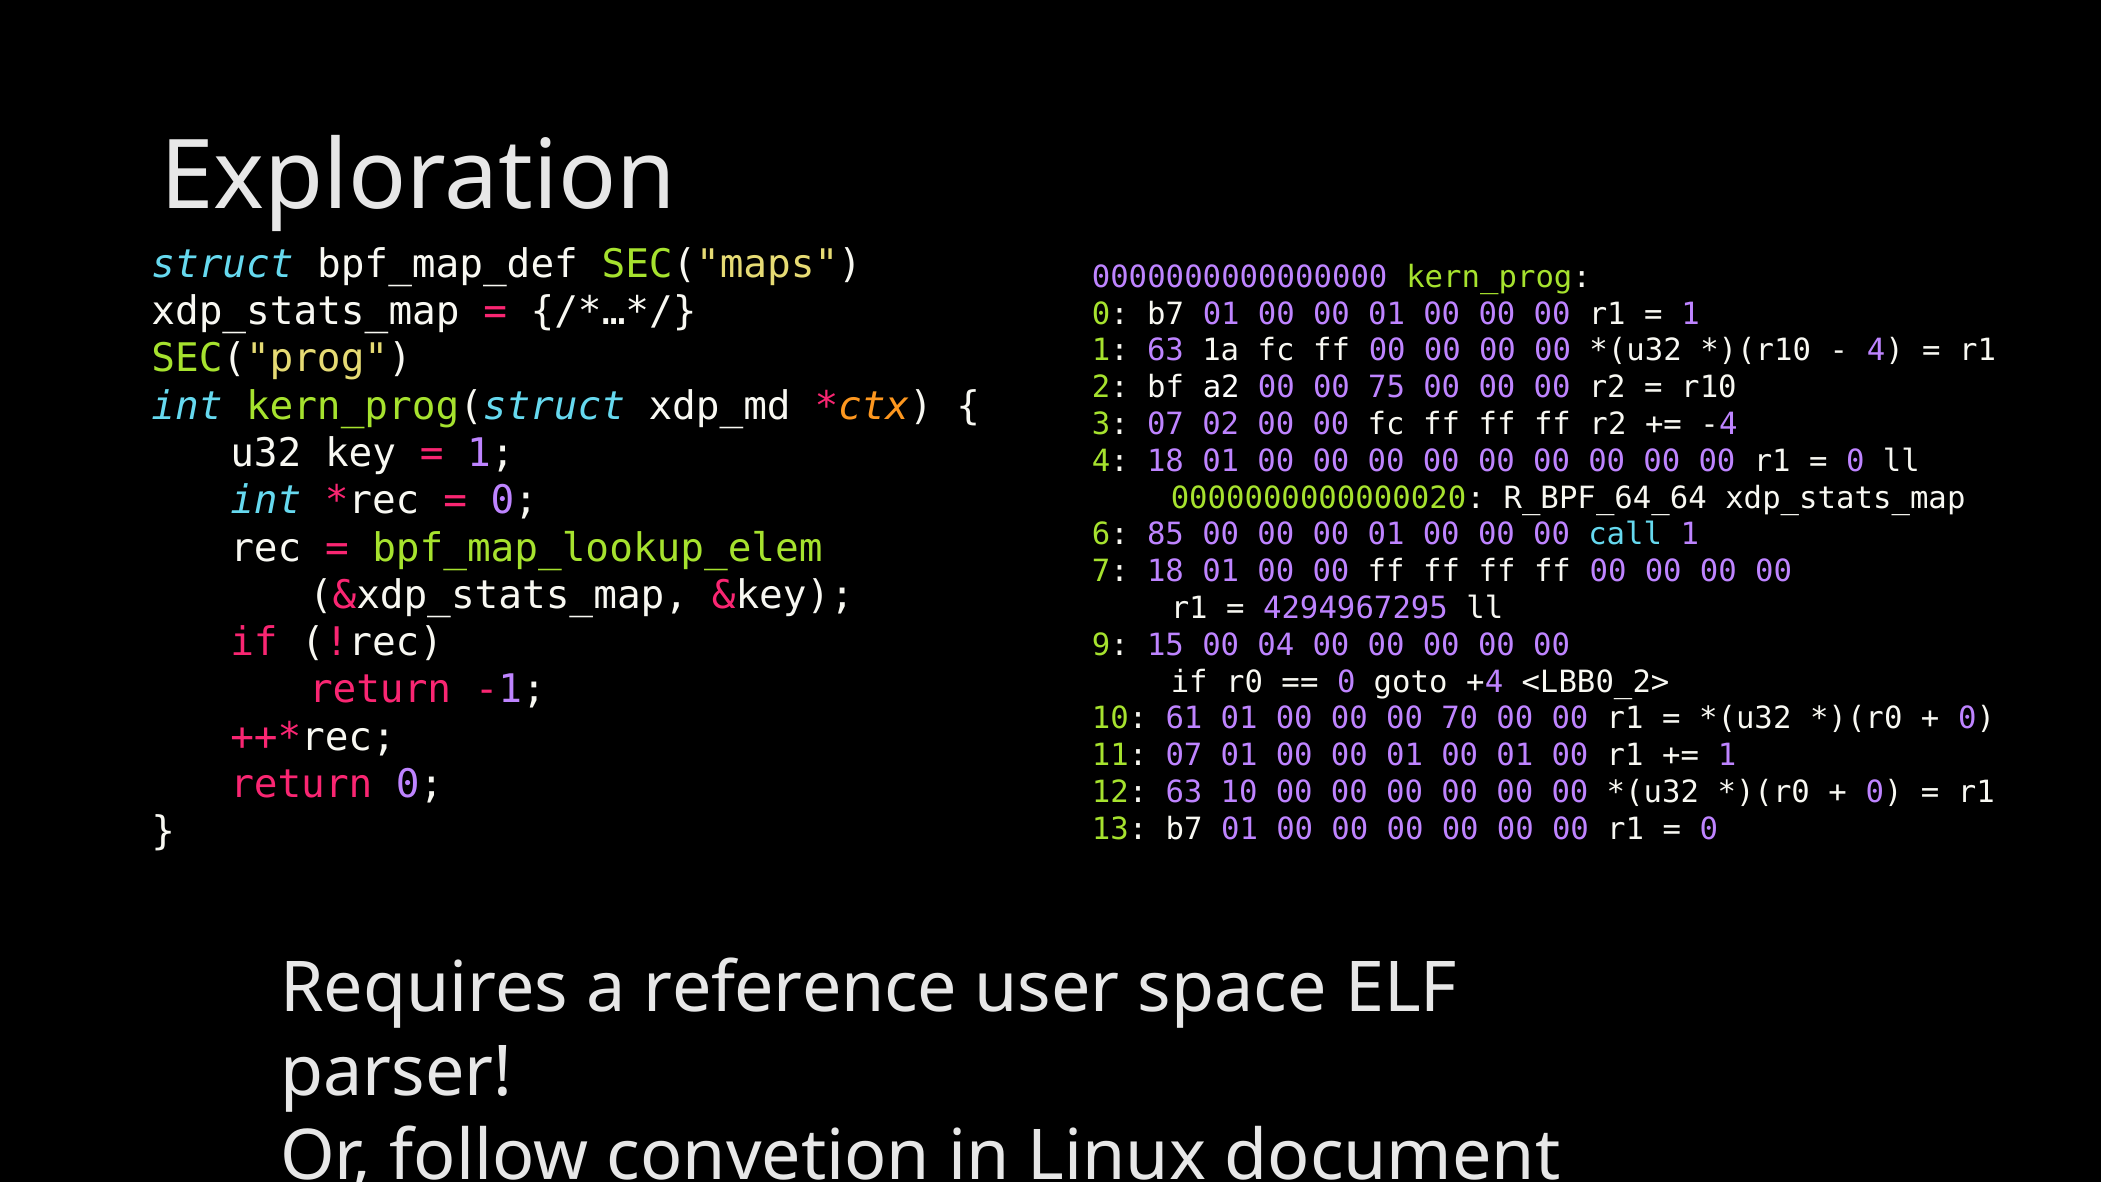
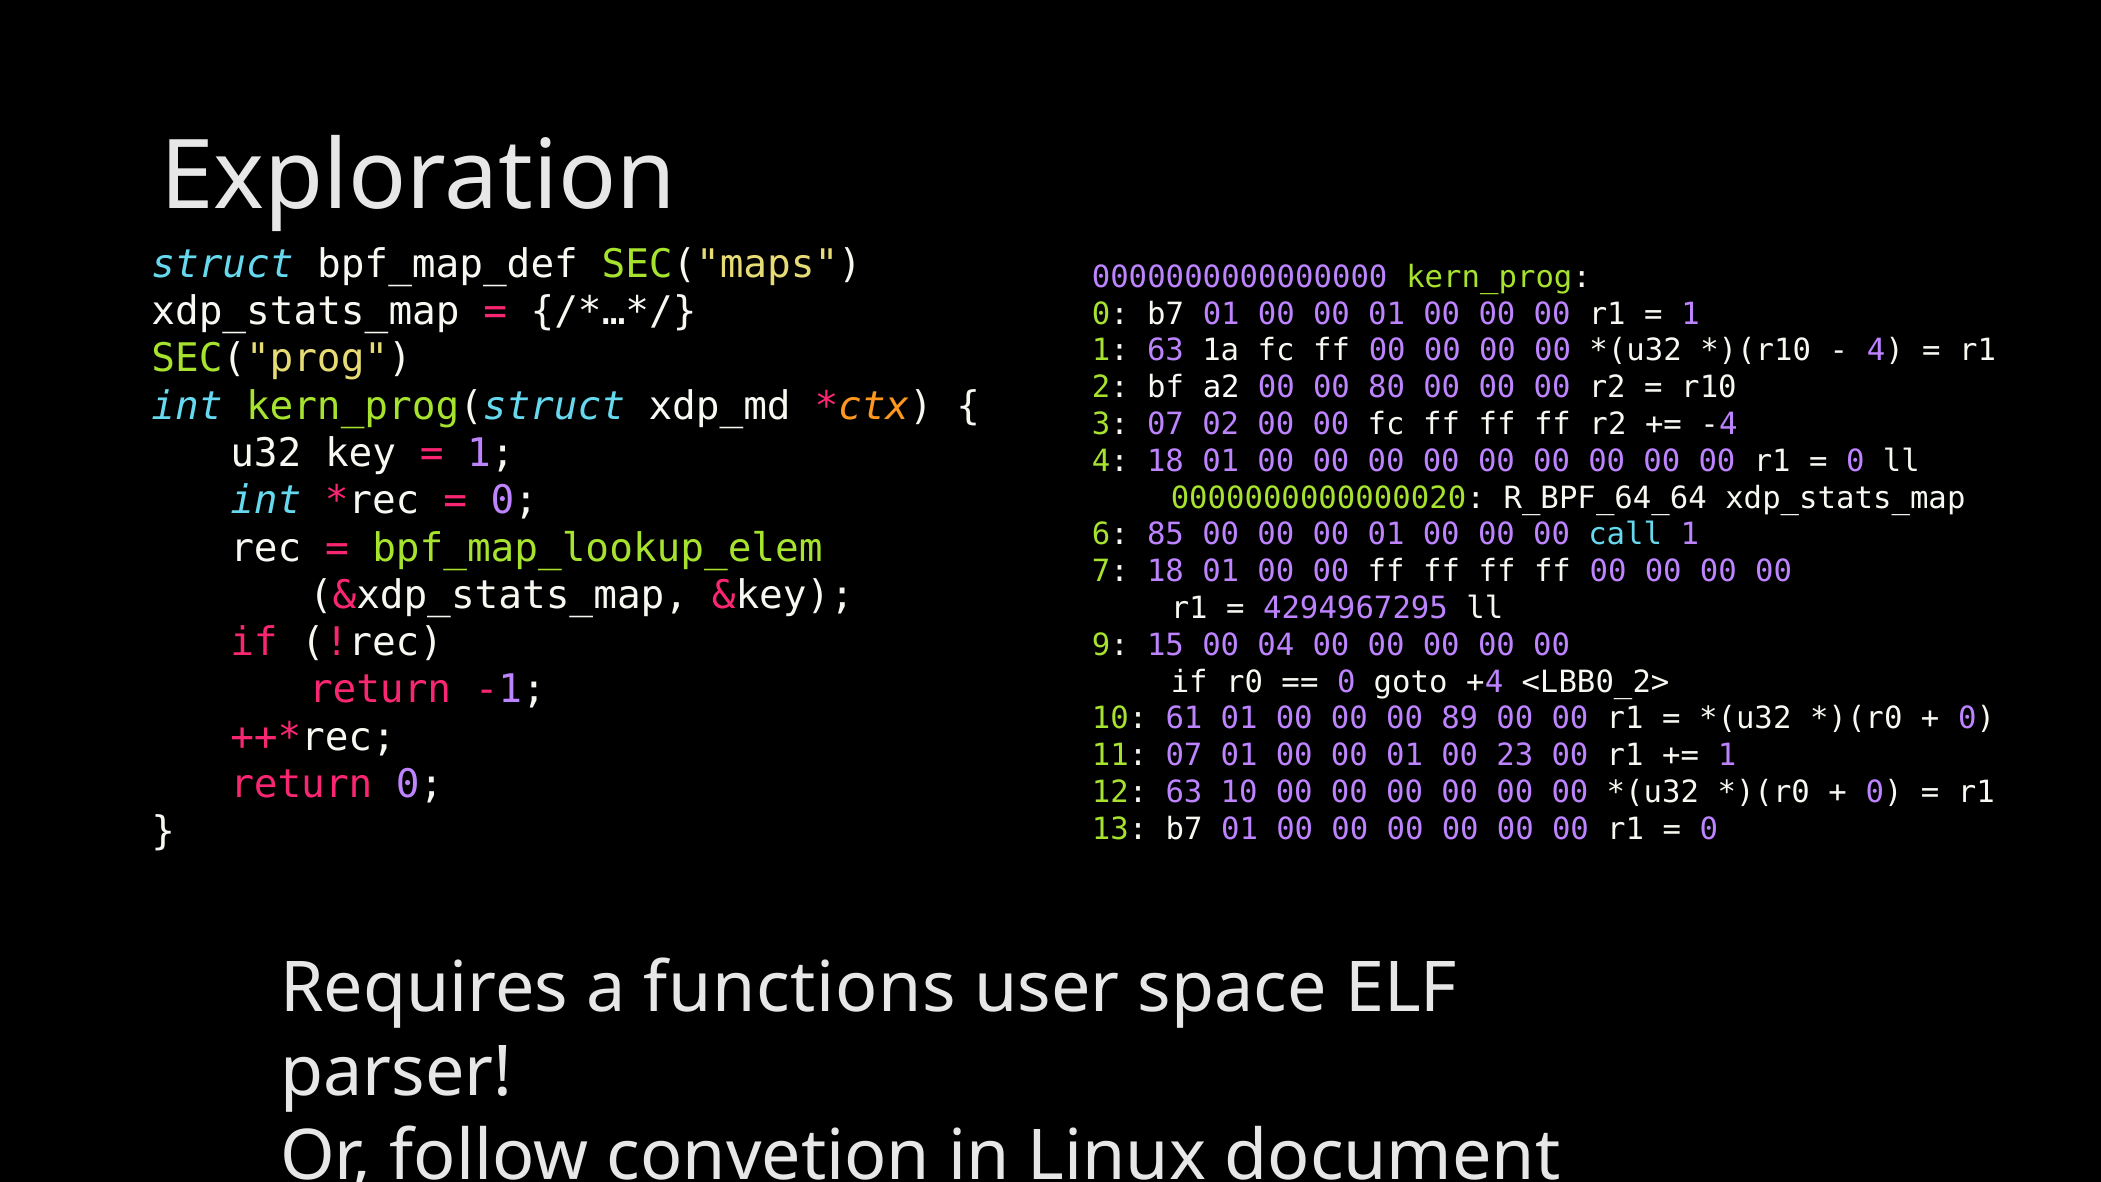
75: 75 -> 80 (1387, 387)
70: 70 -> 89 (1460, 719)
01 00 01: 01 -> 23 (1515, 755)
reference: reference -> functions (800, 988)
